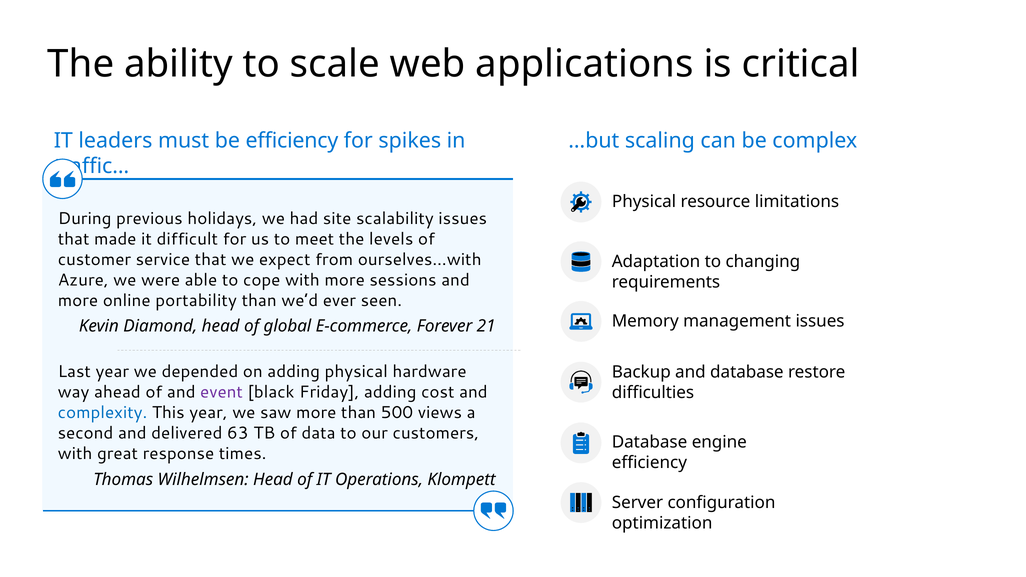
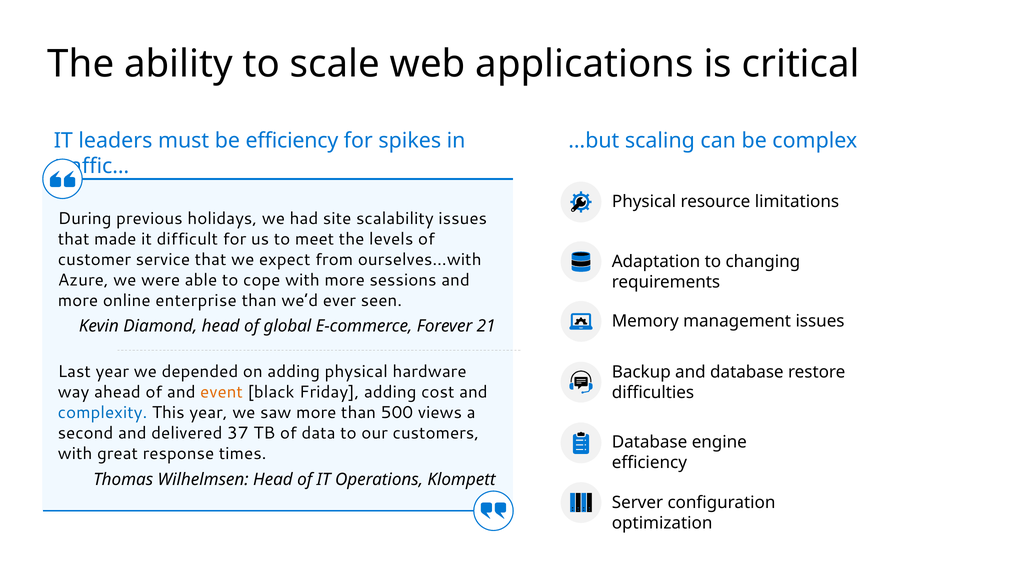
portability: portability -> enterprise (196, 301)
event colour: purple -> orange (222, 392)
63: 63 -> 37 (238, 433)
